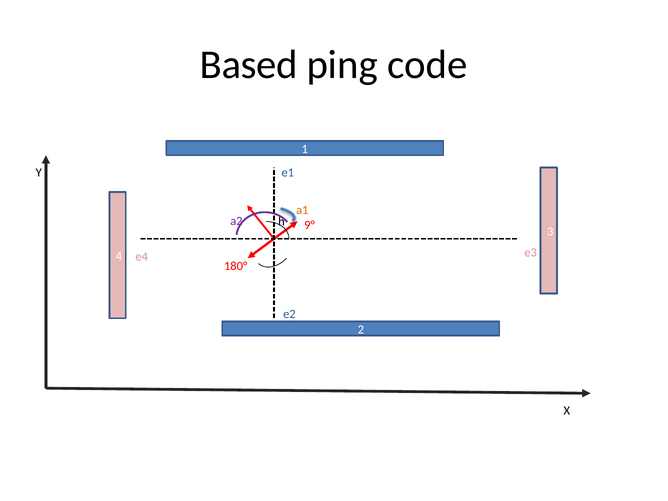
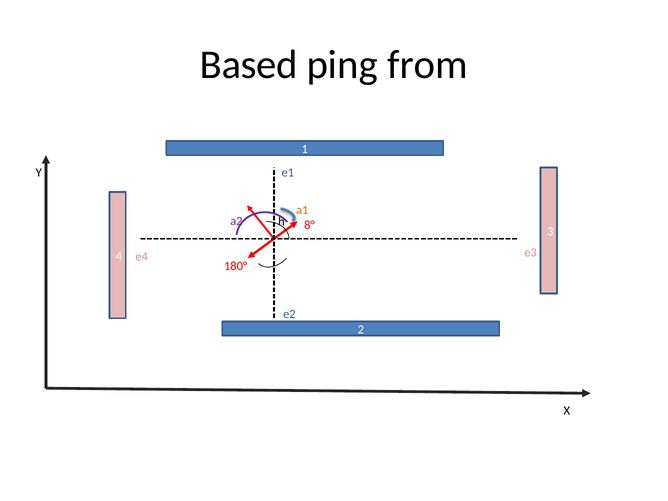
code: code -> from (427, 65)
9°: 9° -> 8° (309, 225)
